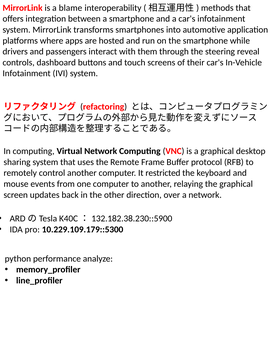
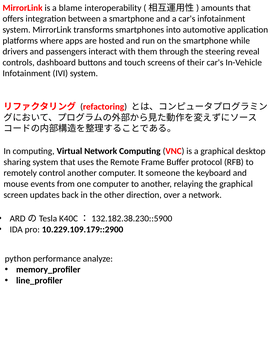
methods: methods -> amounts (217, 8)
restricted: restricted -> someone (163, 173)
10.229.109.179::5300: 10.229.109.179::5300 -> 10.229.109.179::2900 (83, 229)
